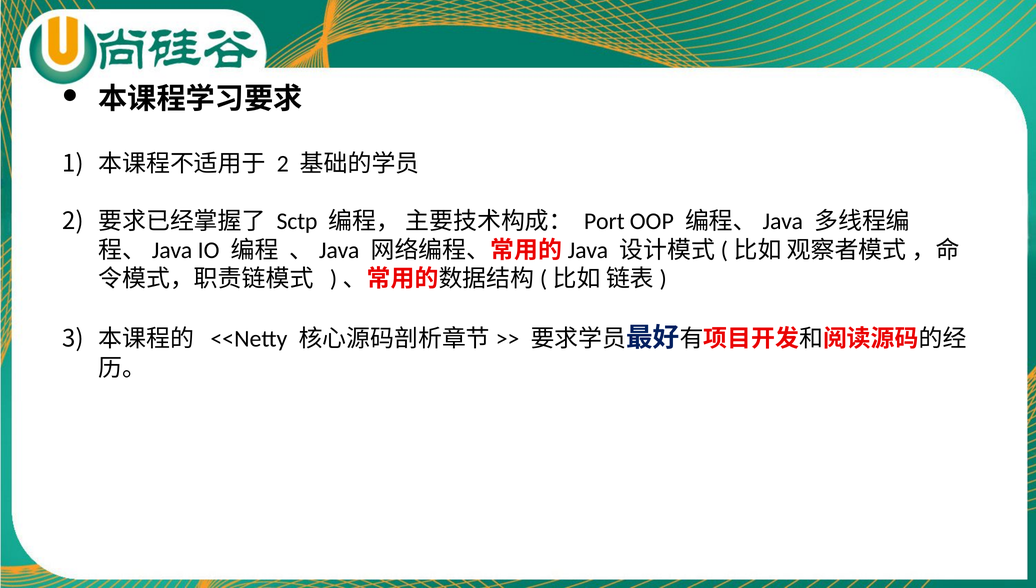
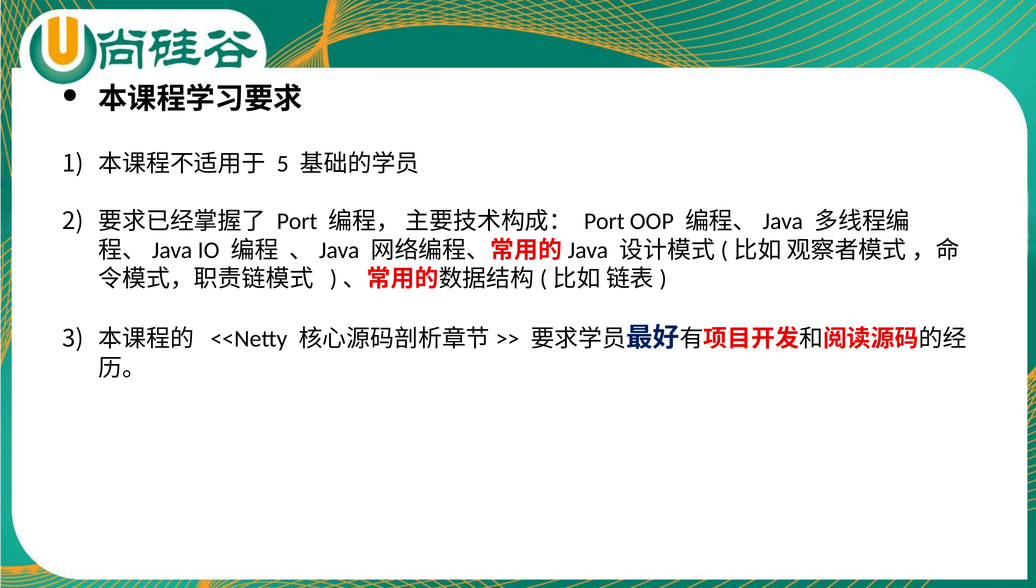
2: 2 -> 5 (283, 164)
Sctp: Sctp -> Port (297, 221)
